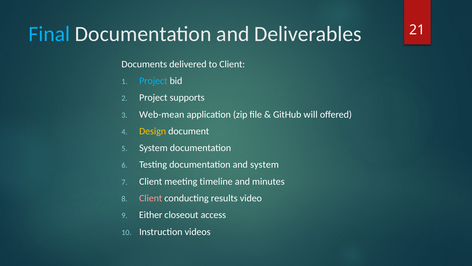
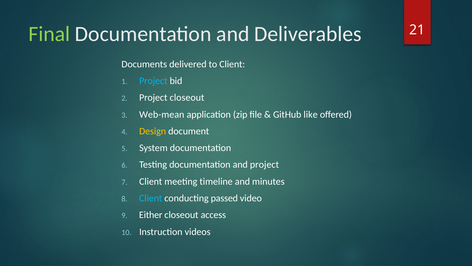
Final colour: light blue -> light green (49, 34)
Project supports: supports -> closeout (187, 97)
will: will -> like (311, 114)
and system: system -> project (265, 164)
Client colour: pink -> light blue (151, 198)
results: results -> passed (224, 198)
